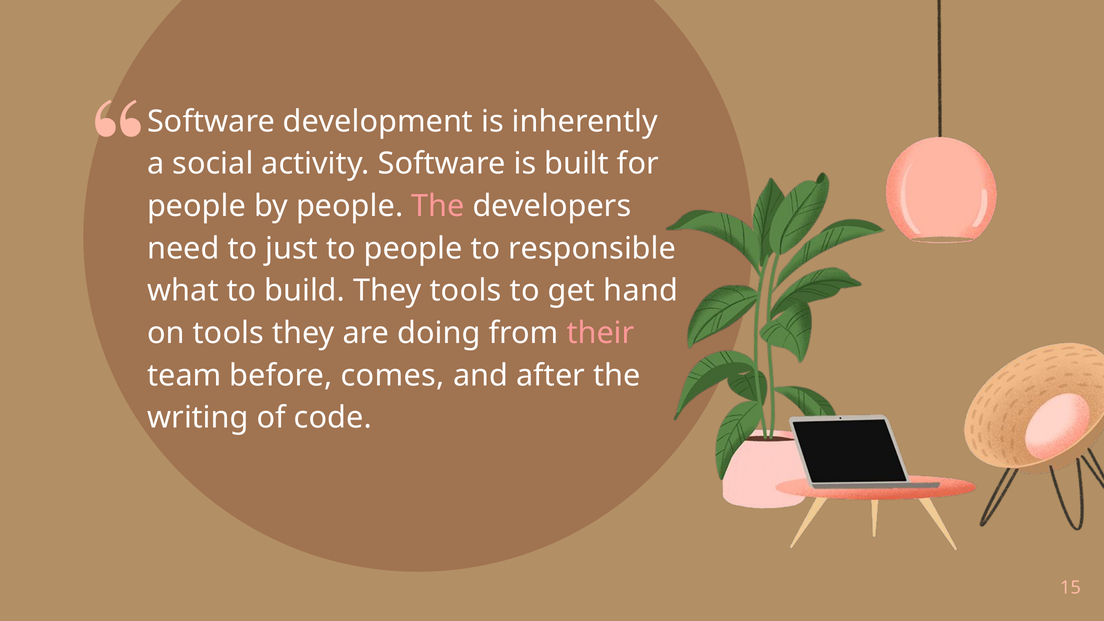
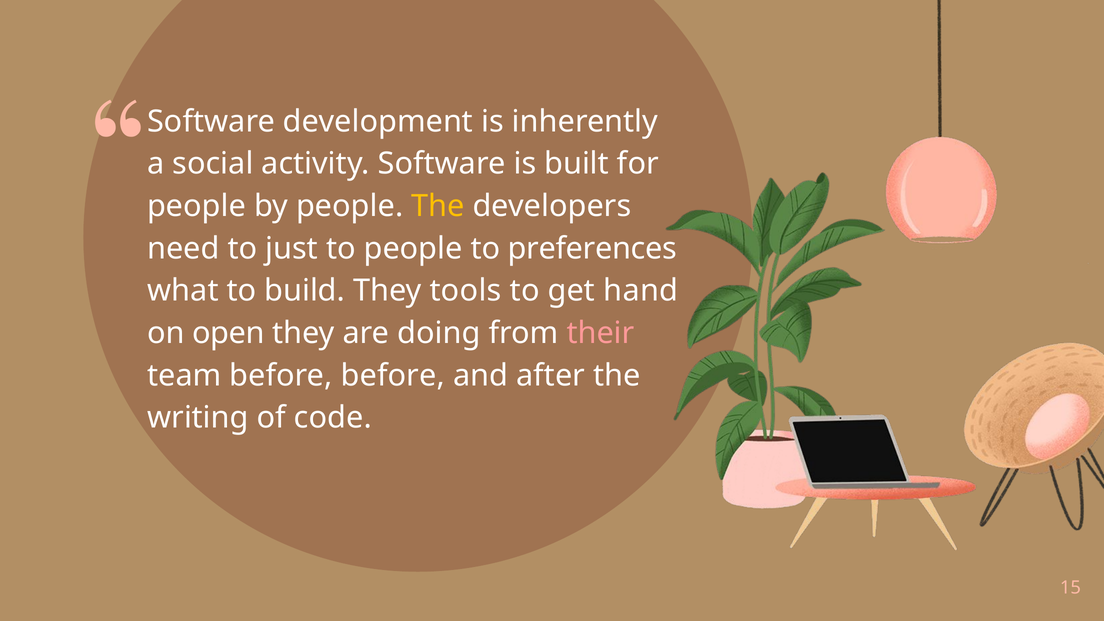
The colour: pink -> yellow (438, 206)
responsible: responsible -> preferences (592, 248)
on tools: tools -> open (229, 333)
before comes: comes -> before (393, 375)
